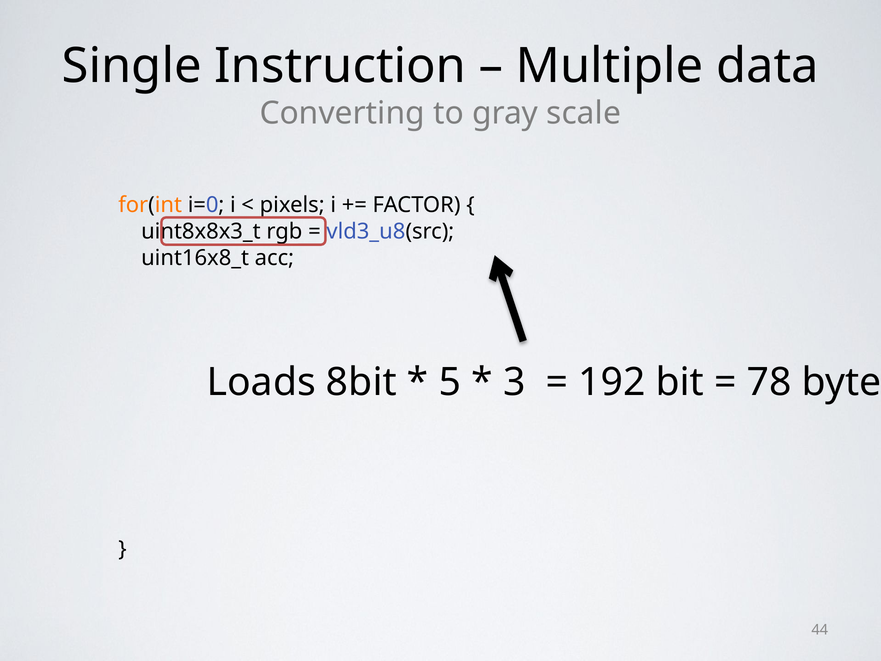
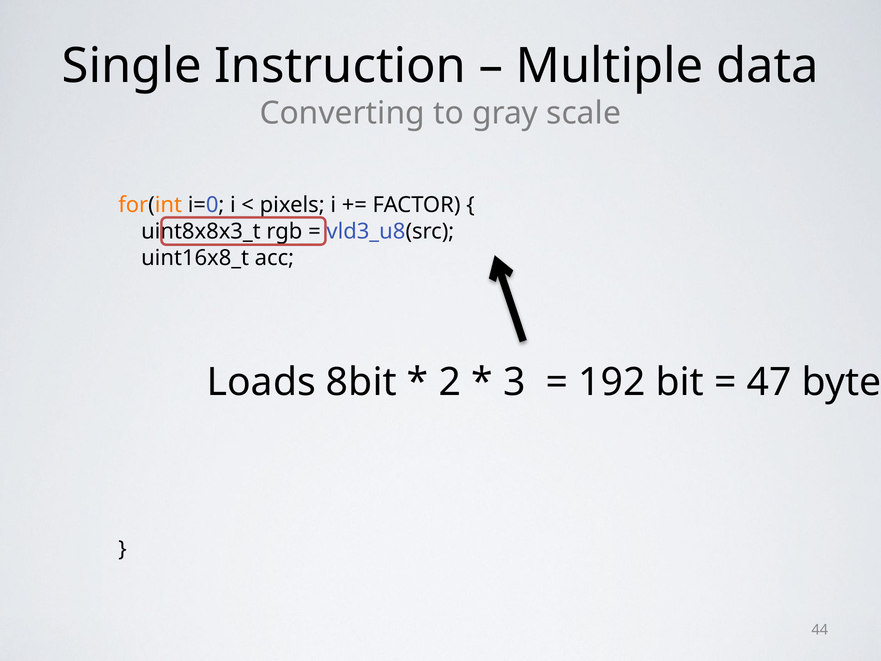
5: 5 -> 2 (450, 382)
78: 78 -> 47 (769, 382)
